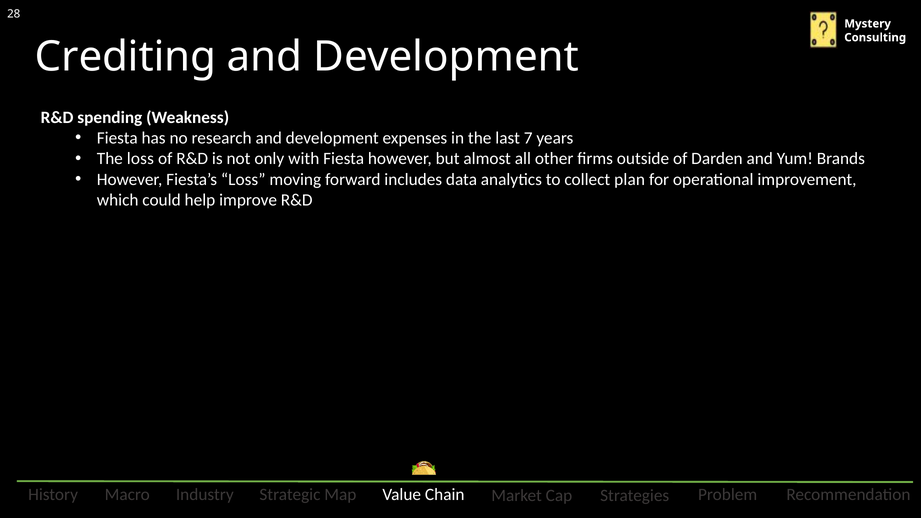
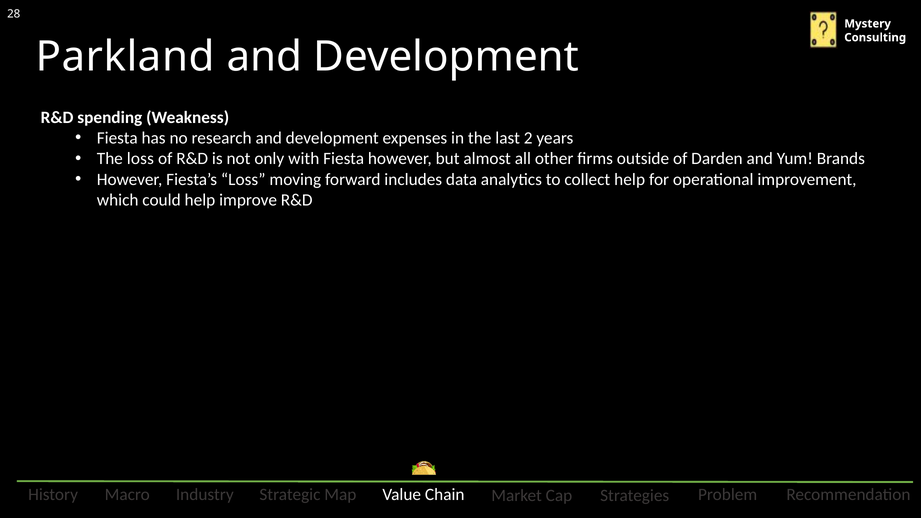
Crediting: Crediting -> Parkland (125, 57)
7: 7 -> 2 (528, 138)
collect plan: plan -> help (630, 179)
